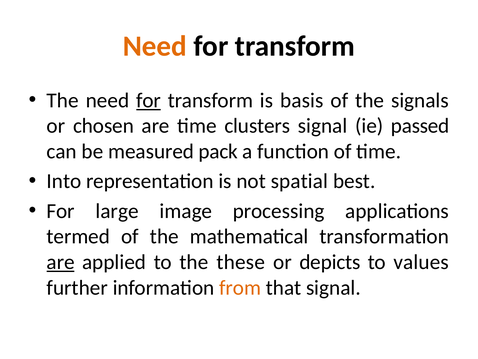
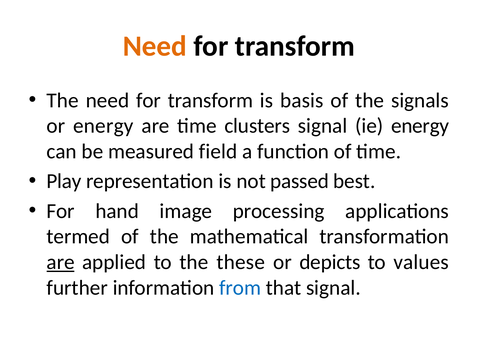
for underline: present -> none (149, 100)
or chosen: chosen -> energy (103, 126)
ie passed: passed -> energy (420, 126)
pack: pack -> field (218, 151)
Into: Into -> Play (64, 181)
spatial: spatial -> passed (300, 181)
large: large -> hand (117, 211)
from colour: orange -> blue (240, 287)
